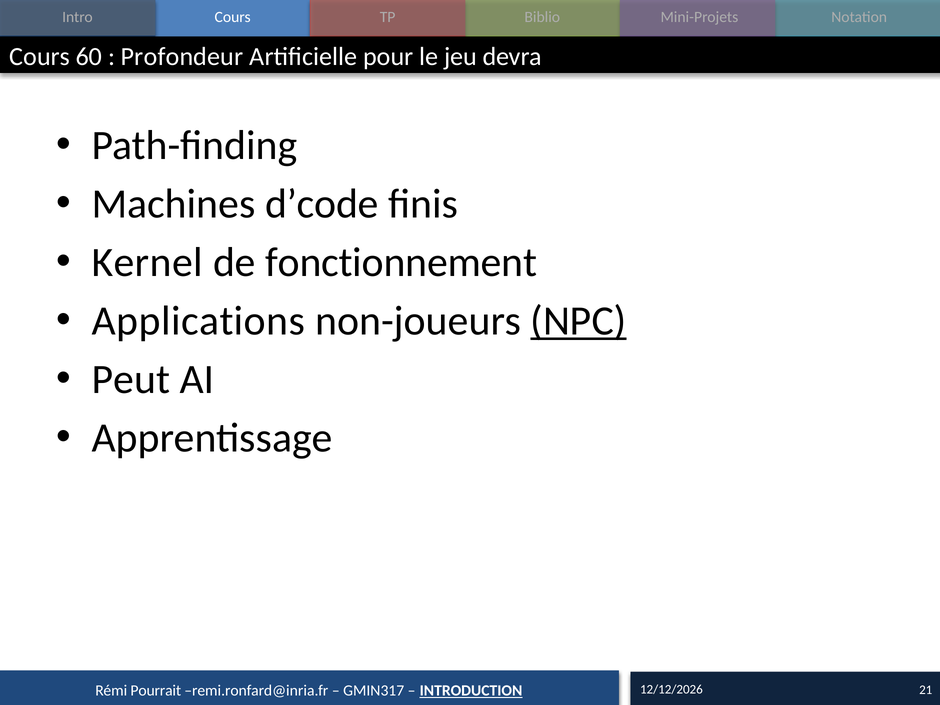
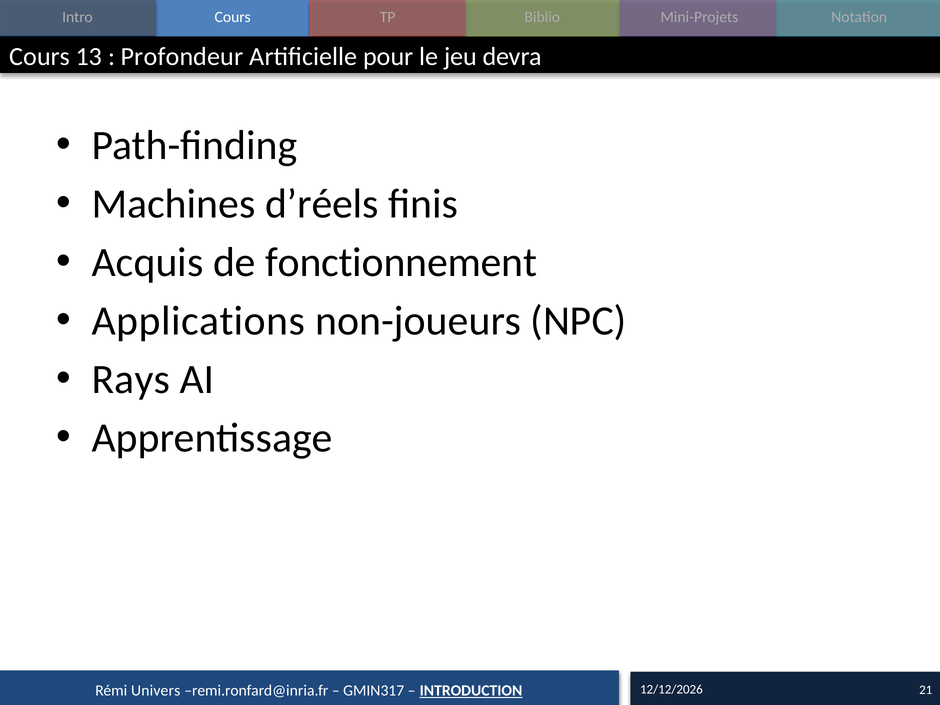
60: 60 -> 13 (89, 57)
d’code: d’code -> d’réels (322, 204)
Kernel: Kernel -> Acquis (148, 262)
NPC underline: present -> none (578, 321)
Peut: Peut -> Rays (131, 379)
Pourrait: Pourrait -> Univers (156, 691)
